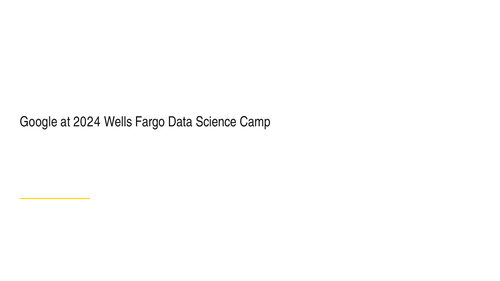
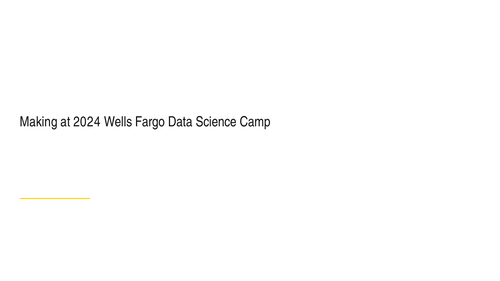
Google: Google -> Making (39, 122)
